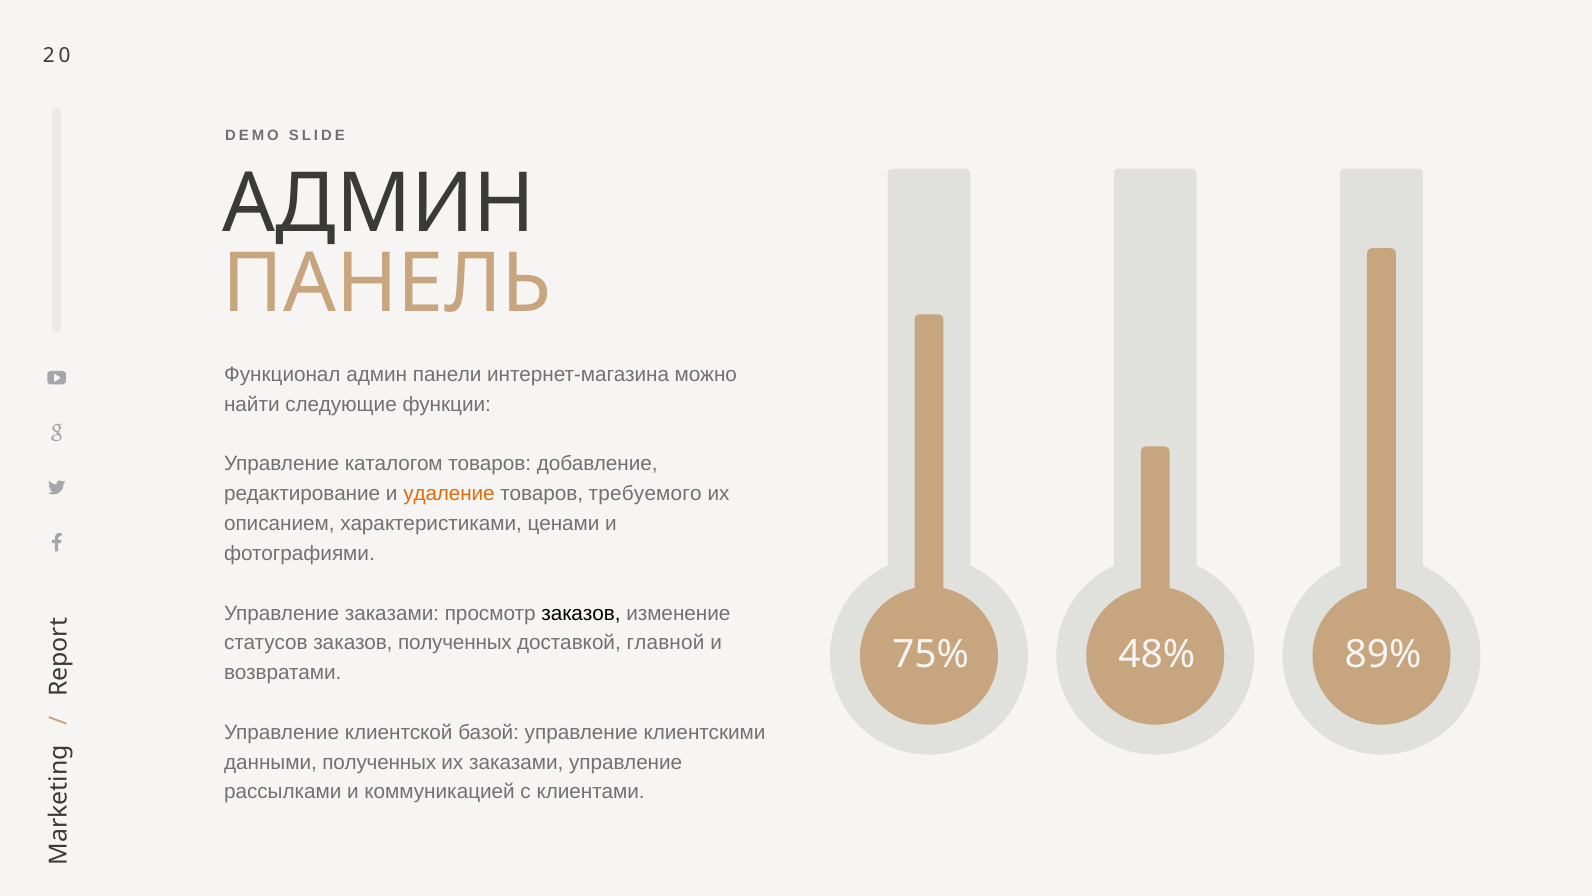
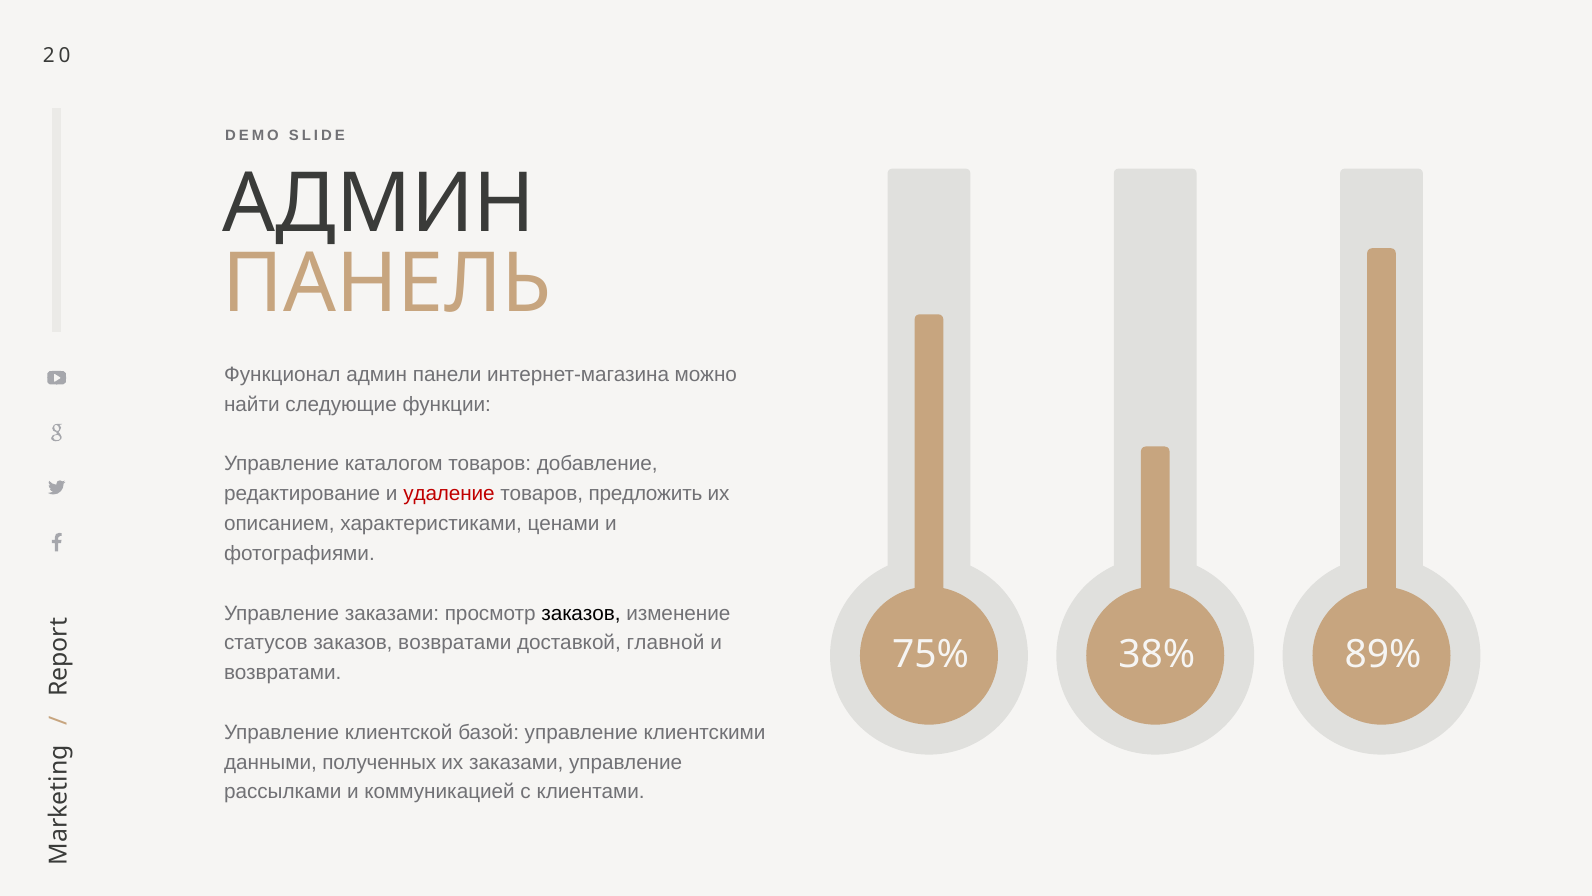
удаление colour: orange -> red (449, 494)
требуемого: требуемого -> предложить (645, 494)
заказов полученных: полученных -> возвратами (455, 643)
48%: 48% -> 38% (1157, 654)
